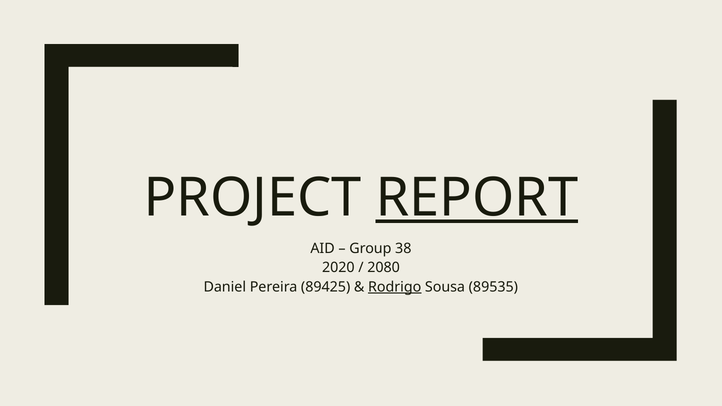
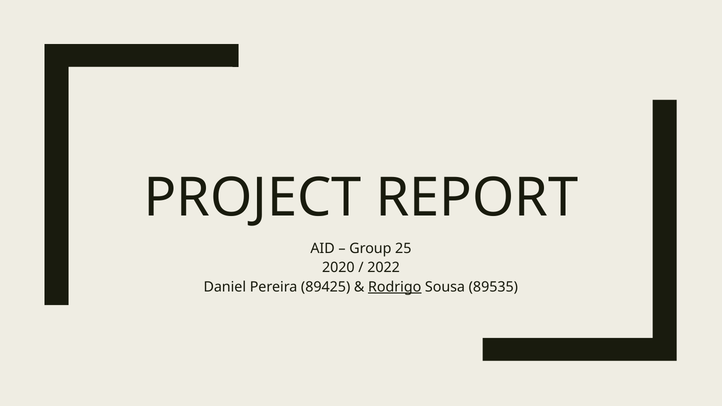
REPORT underline: present -> none (477, 198)
38: 38 -> 25 (403, 249)
2080: 2080 -> 2022 (384, 268)
